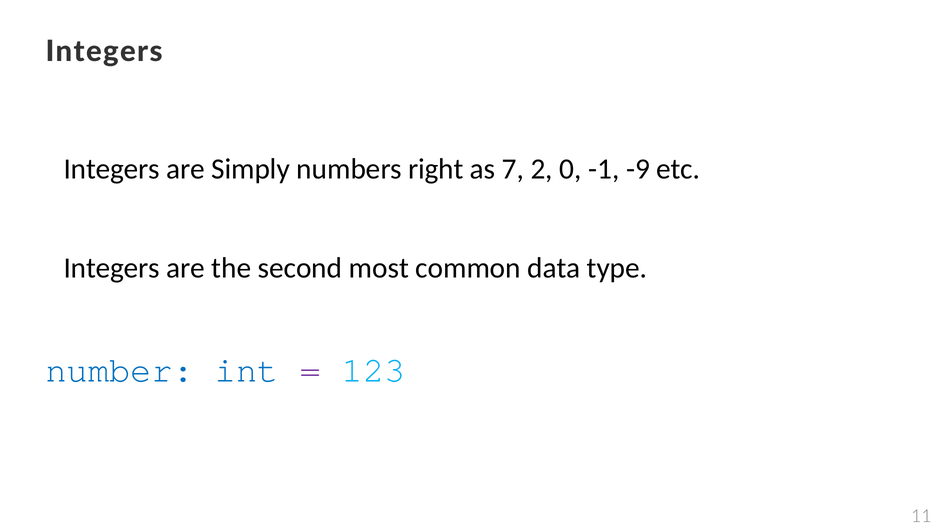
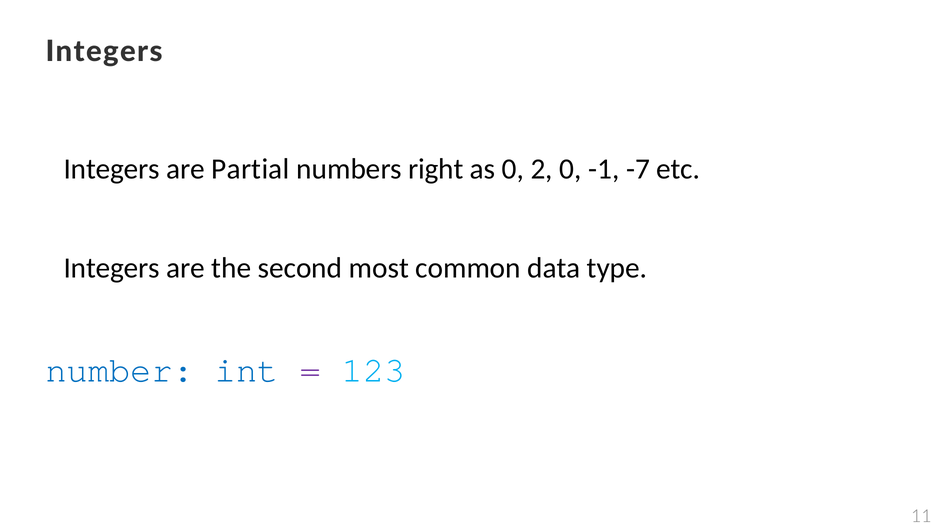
Simply: Simply -> Partial (250, 169)
as 7: 7 -> 0 (513, 169)
-9: -9 -> -7 (638, 169)
